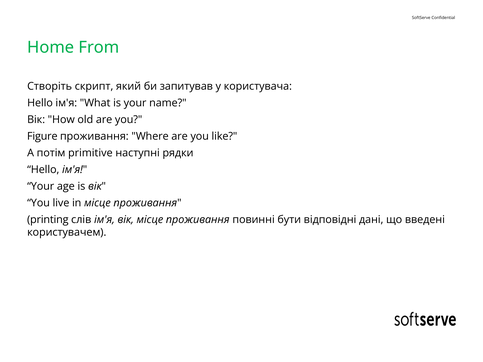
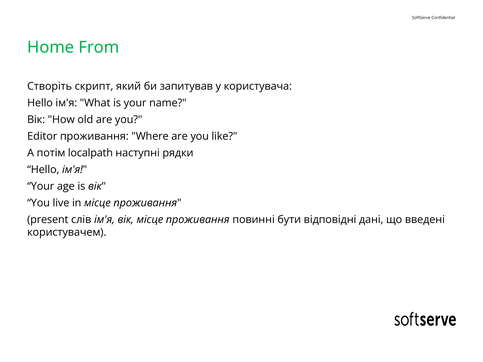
Figure: Figure -> Editor (42, 136)
primitive: primitive -> localpath (90, 153)
printing: printing -> present (48, 220)
